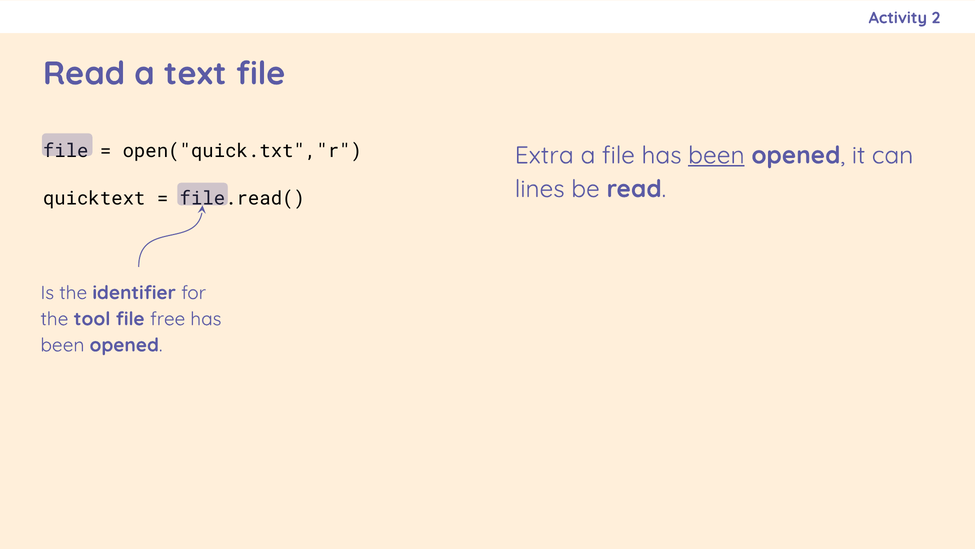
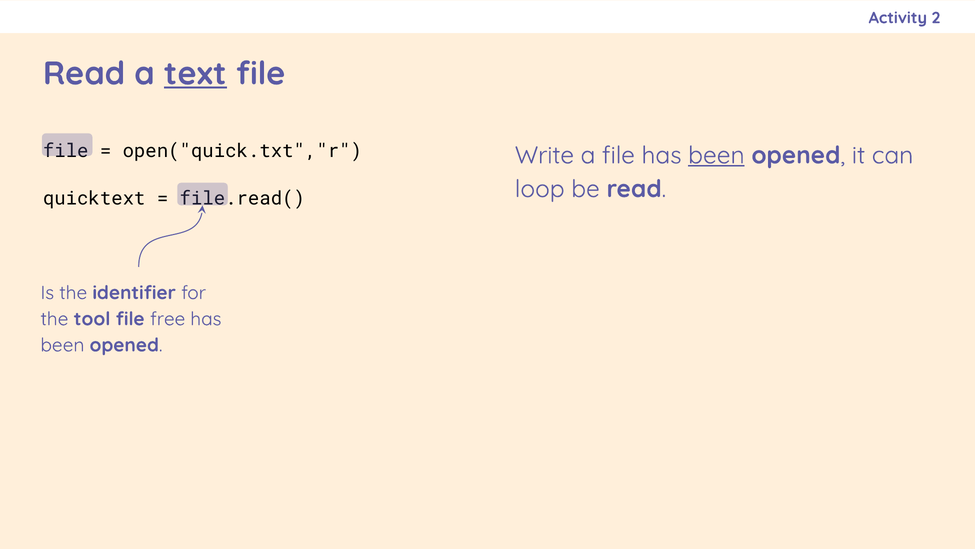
text underline: none -> present (195, 74)
Extra: Extra -> Write (544, 155)
lines: lines -> loop (540, 189)
